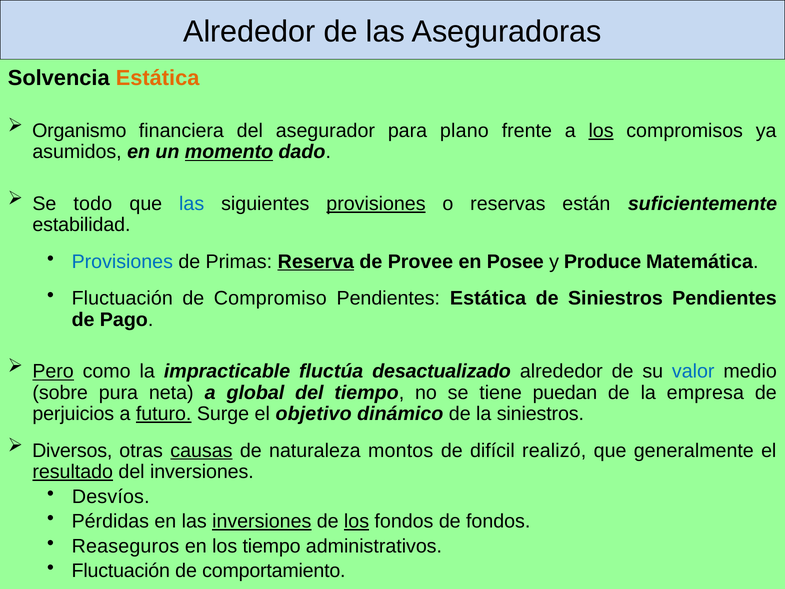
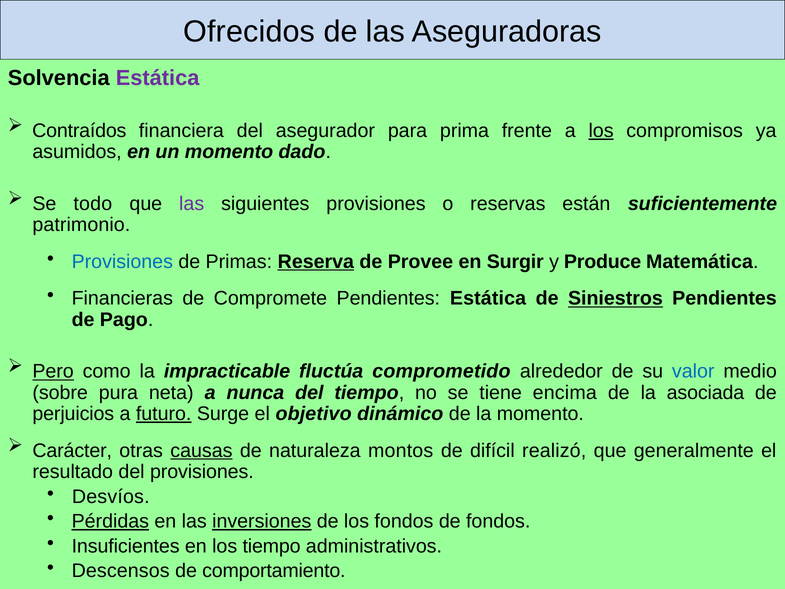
Alrededor: Alrededor -> Ofrecidos (249, 32)
Estática colour: orange -> purple (158, 78)
Organismo: Organismo -> Contraídos (79, 131)
plano: plano -> prima (464, 131)
momento underline: present -> none (229, 152)
las colour: blue -> purple (192, 204)
provisiones underline: present -> none (376, 204)
estabilidad: estabilidad -> patrimonio (81, 225)
Posee: Posee -> Surgir (515, 262)
Fluctuación: Fluctuación -> Financieras (122, 298)
Compromiso: Compromiso -> Compromete (270, 298)
Siniestros underline: none -> present (615, 298)
desactualizado: desactualizado -> comprometido (441, 371)
global: global -> nunca (255, 393)
puedan: puedan -> encima (565, 393)
empresa: empresa -> asociada (705, 393)
la siniestros: siniestros -> momento (540, 414)
Diversos: Diversos -> Carácter (72, 450)
resultado underline: present -> none (73, 472)
del inversiones: inversiones -> provisiones (202, 472)
Pérdidas underline: none -> present (110, 521)
los underline: present -> none (357, 521)
Reaseguros: Reaseguros -> Insuficientes (126, 546)
Fluctuación: Fluctuación -> Descensos (121, 571)
